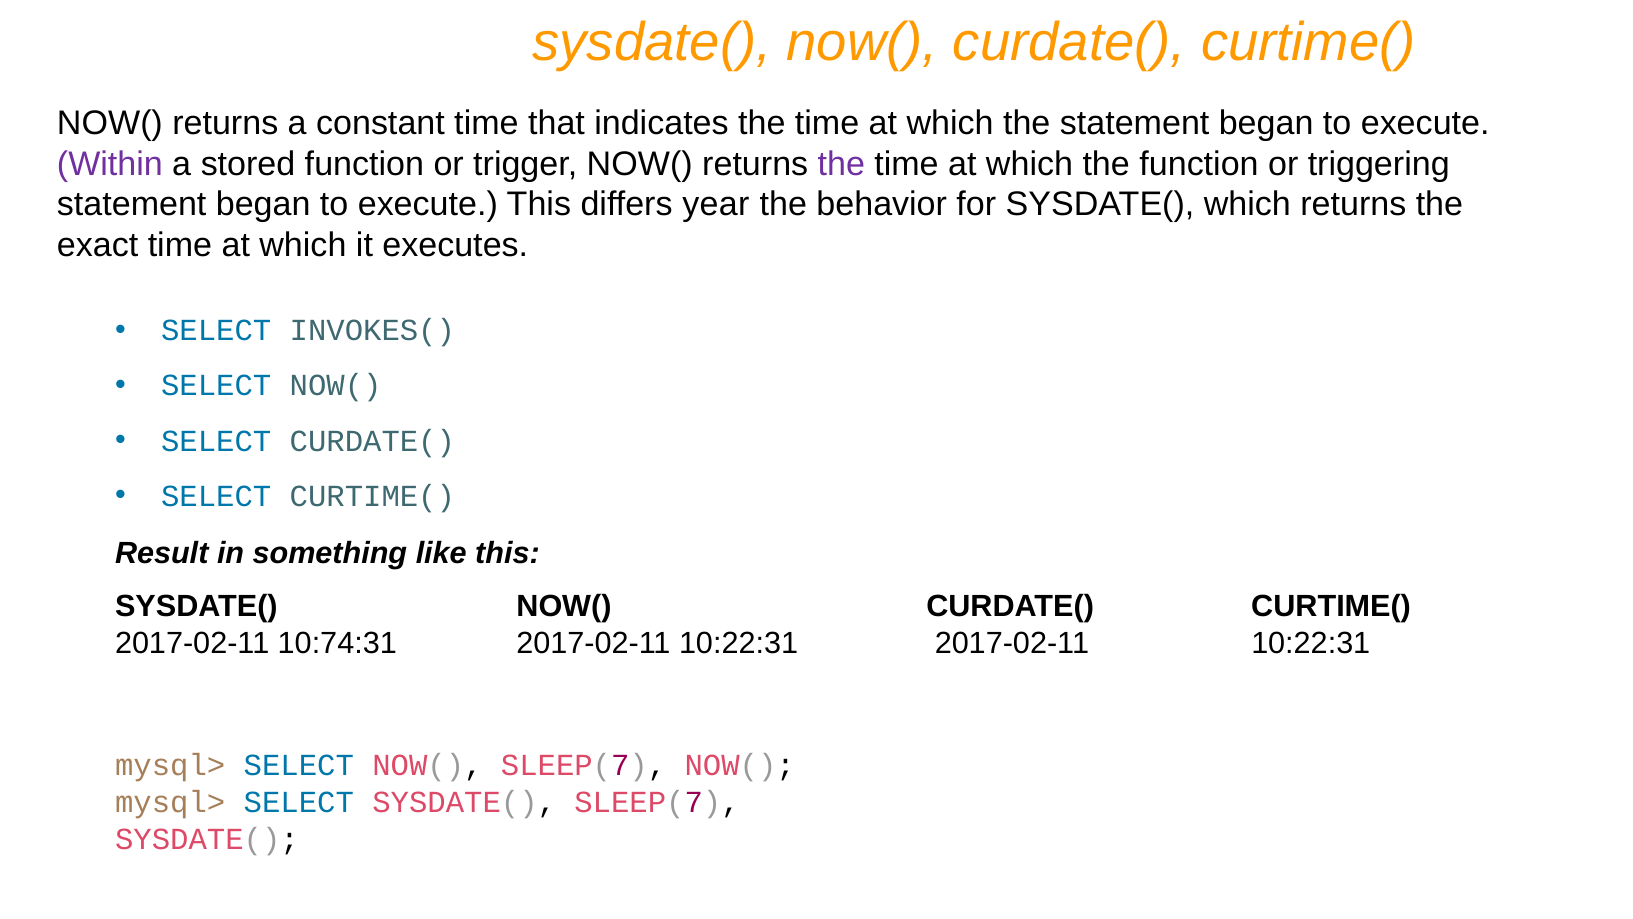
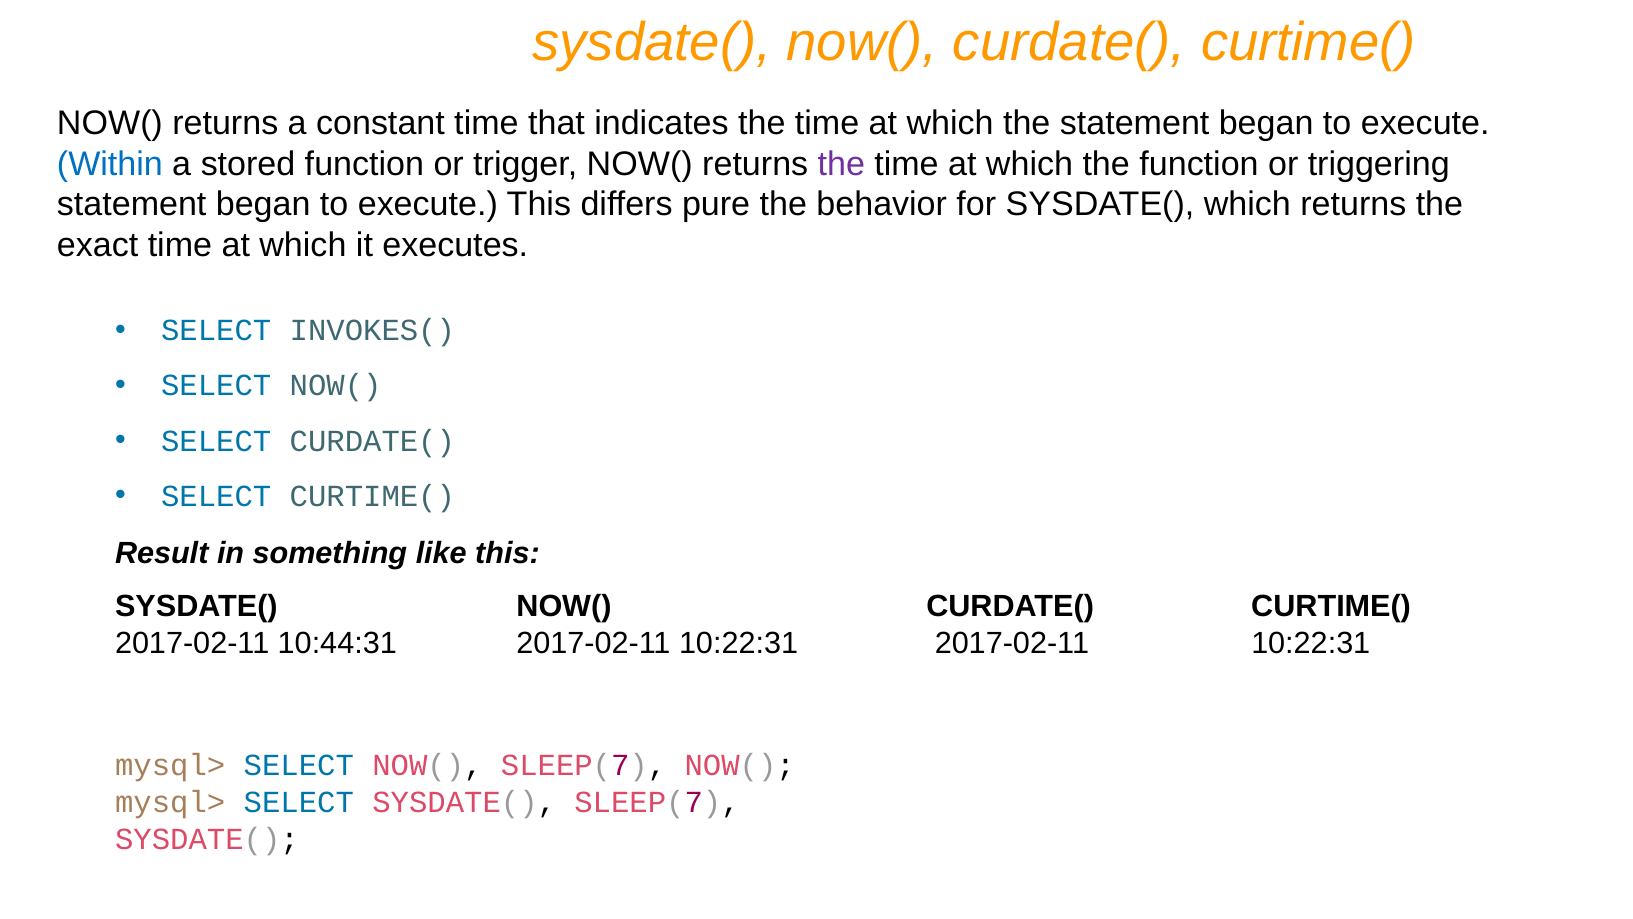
Within colour: purple -> blue (110, 164)
year: year -> pure (716, 205)
10:74:31: 10:74:31 -> 10:44:31 (337, 643)
